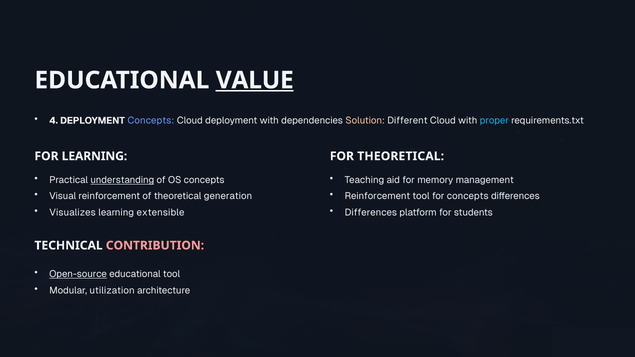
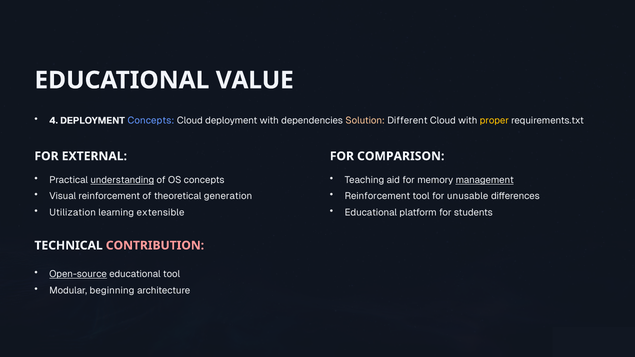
VALUE underline: present -> none (255, 80)
proper colour: light blue -> yellow (494, 121)
FOR LEARNING: LEARNING -> EXTERNAL (94, 156)
FOR THEORETICAL: THEORETICAL -> COMPARISON (401, 156)
management underline: none -> present (485, 180)
for concepts: concepts -> unusable (468, 196)
Visualizes: Visualizes -> Utilization (73, 213)
Differences: Differences -> Educational (371, 213)
utilization: utilization -> beginning (112, 291)
